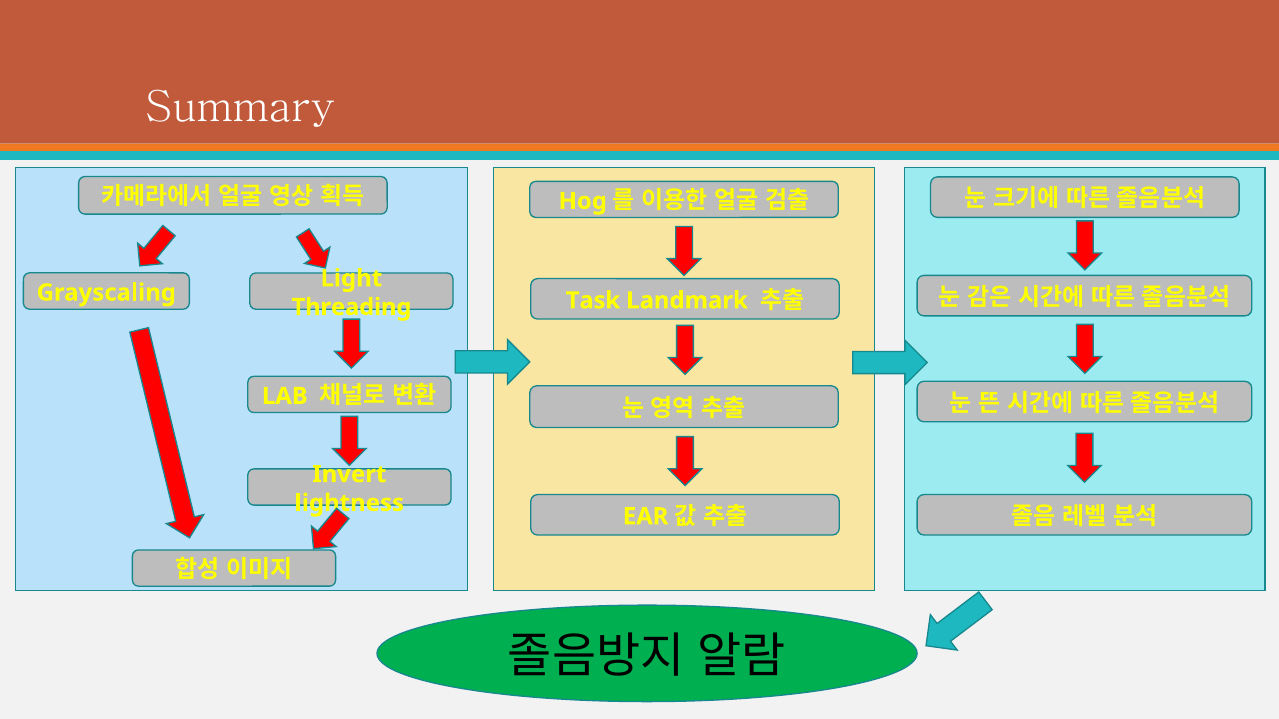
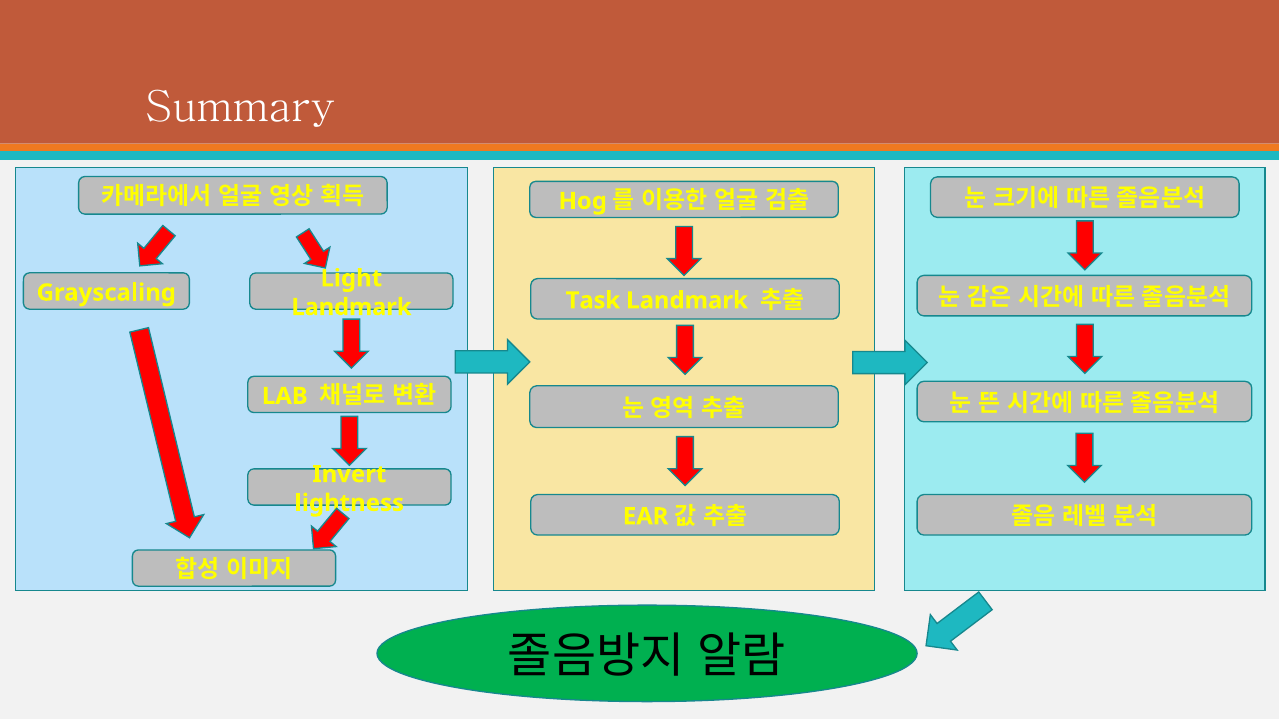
Threading: Threading -> Landmark (351, 307)
